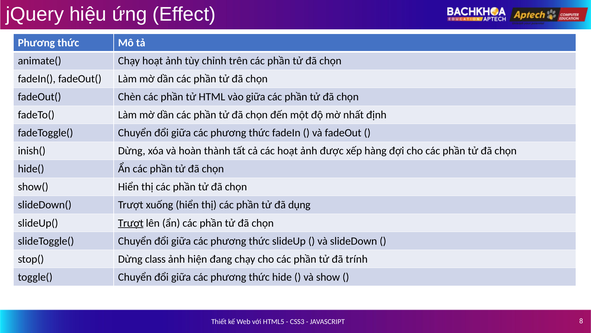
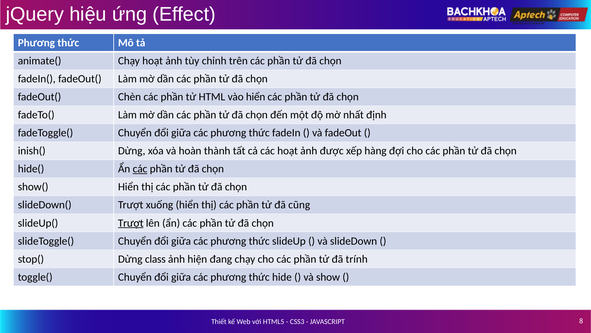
vào giữa: giữa -> hiển (256, 97)
các underline: none -> present (140, 169)
dụng: dụng -> cũng (299, 205)
